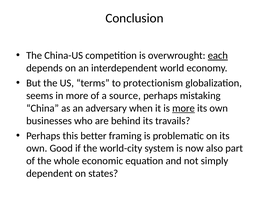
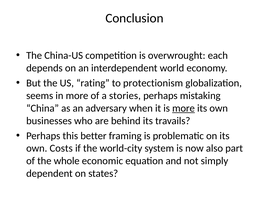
each underline: present -> none (218, 55)
terms: terms -> rating (93, 83)
source: source -> stories (125, 96)
Good: Good -> Costs (61, 148)
